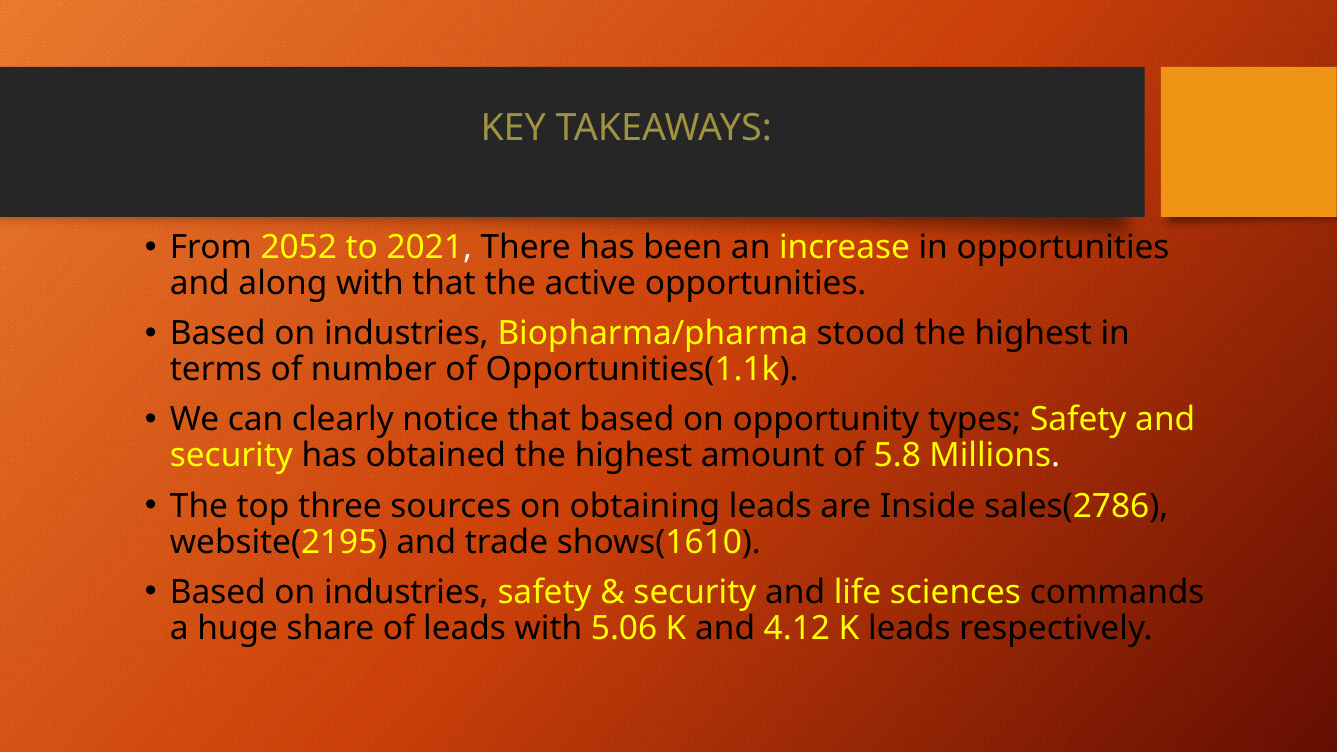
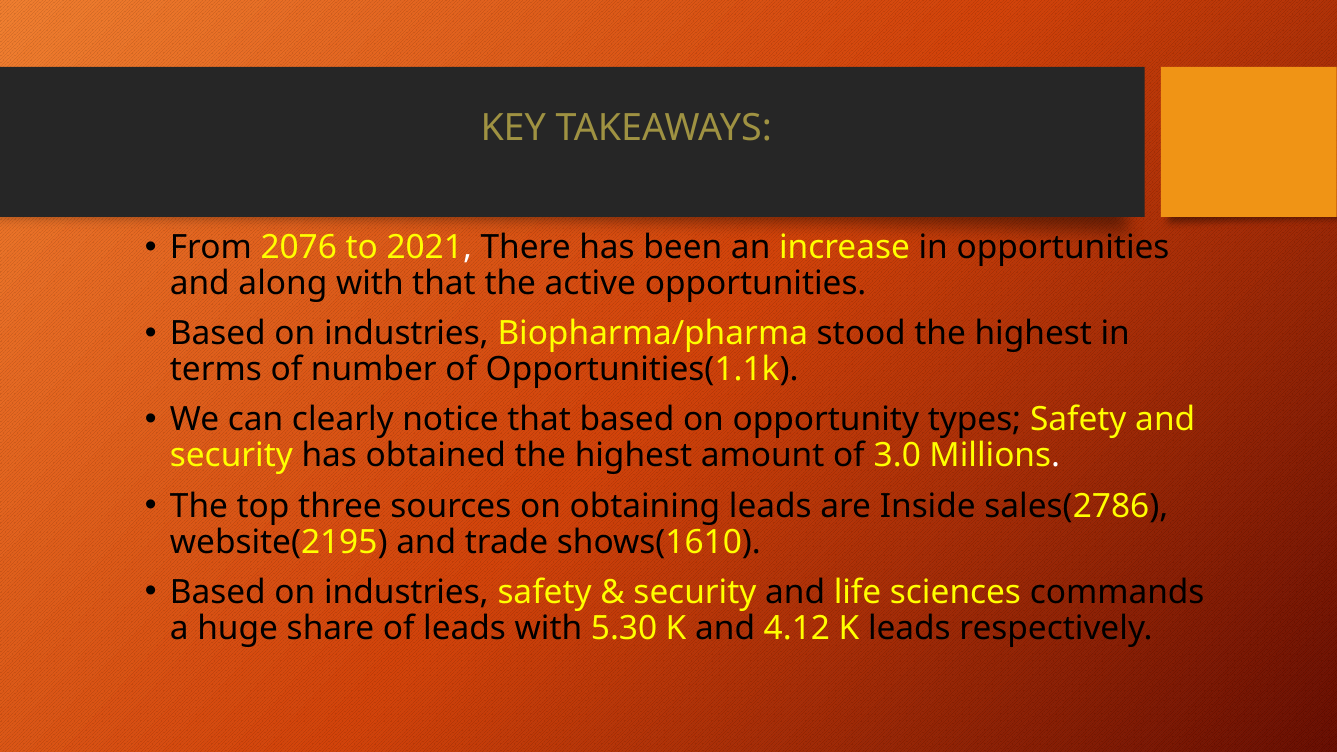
2052: 2052 -> 2076 (299, 248)
5.8: 5.8 -> 3.0 (897, 456)
5.06: 5.06 -> 5.30 (624, 628)
